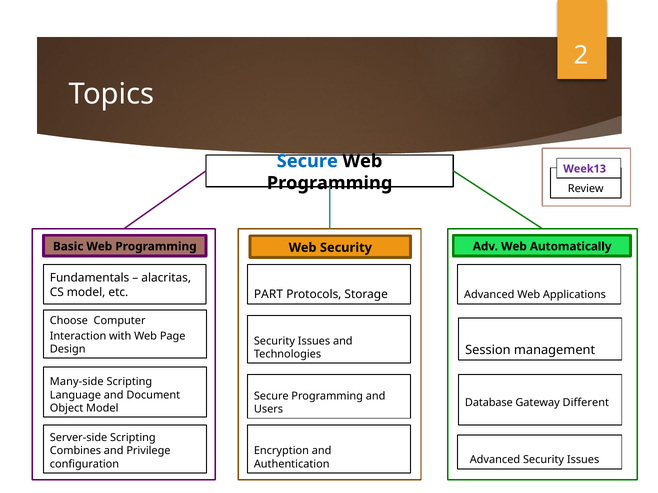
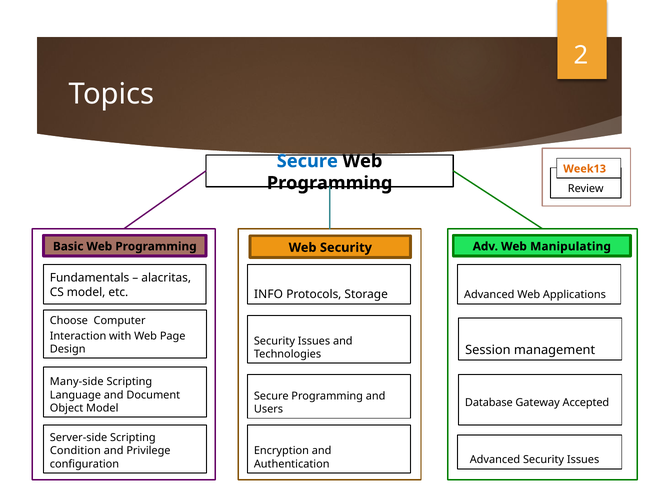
Week13 colour: purple -> orange (585, 169)
Automatically: Automatically -> Manipulating (571, 247)
PART: PART -> INFO (269, 295)
Different: Different -> Accepted (586, 403)
Combines: Combines -> Condition (75, 451)
